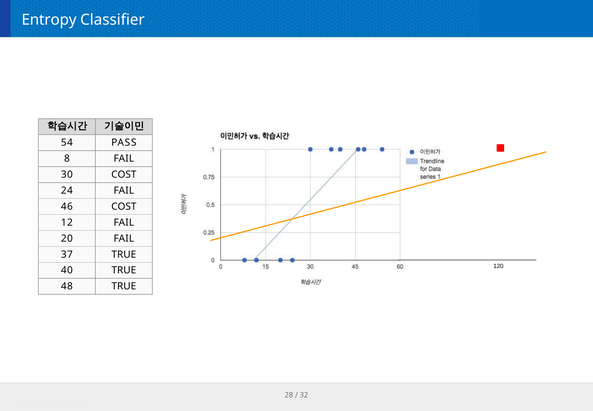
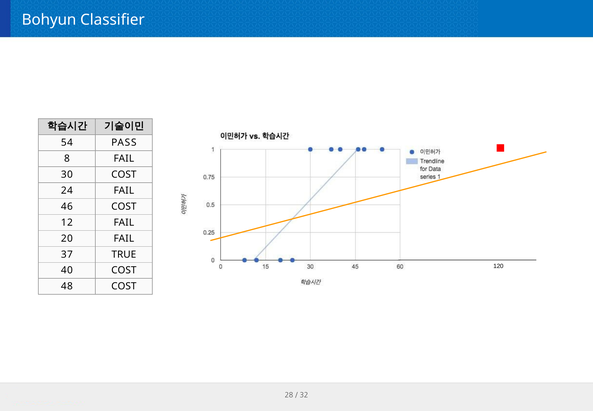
Entropy: Entropy -> Bohyun (49, 20)
40 TRUE: TRUE -> COST (124, 270)
48 TRUE: TRUE -> COST (124, 286)
